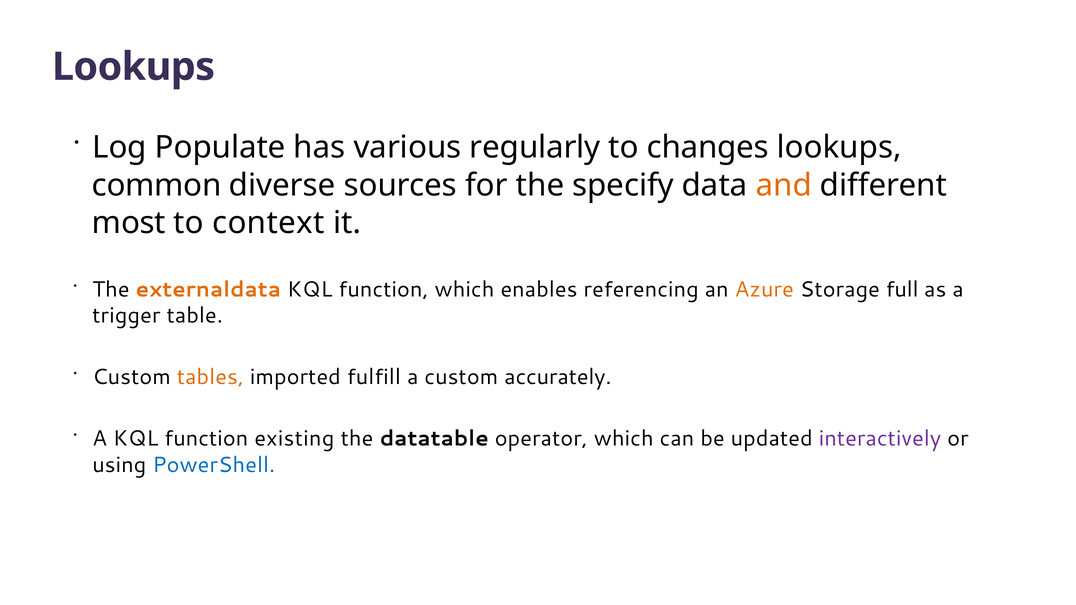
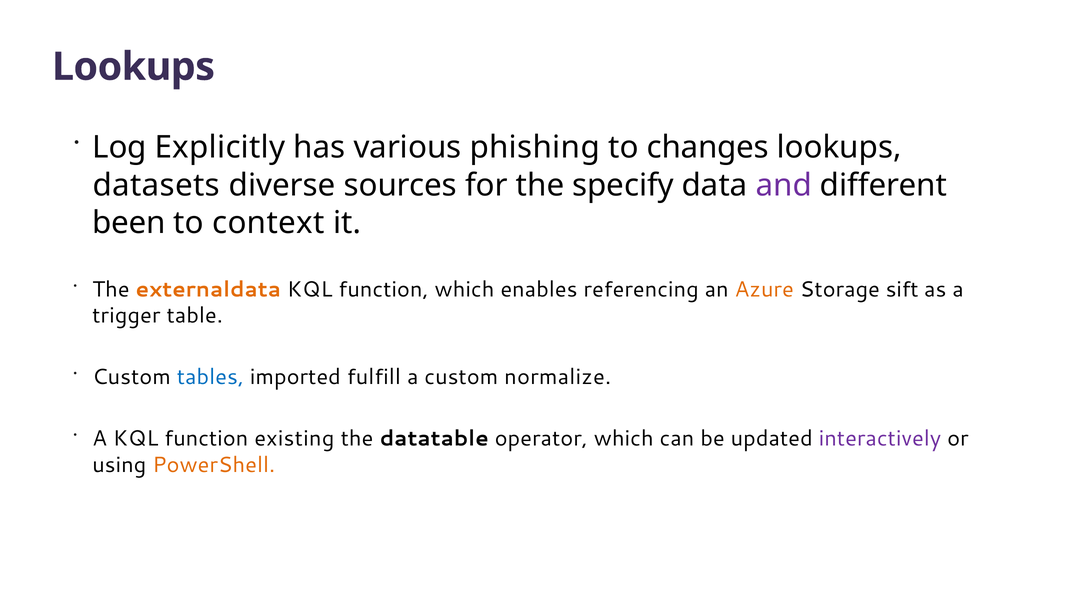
Populate: Populate -> Explicitly (220, 148)
regularly: regularly -> phishing (535, 148)
common: common -> datasets (156, 185)
and colour: orange -> purple (784, 185)
most: most -> been (129, 223)
full: full -> sift (902, 289)
tables colour: orange -> blue (210, 377)
accurately: accurately -> normalize (558, 377)
PowerShell colour: blue -> orange (214, 465)
